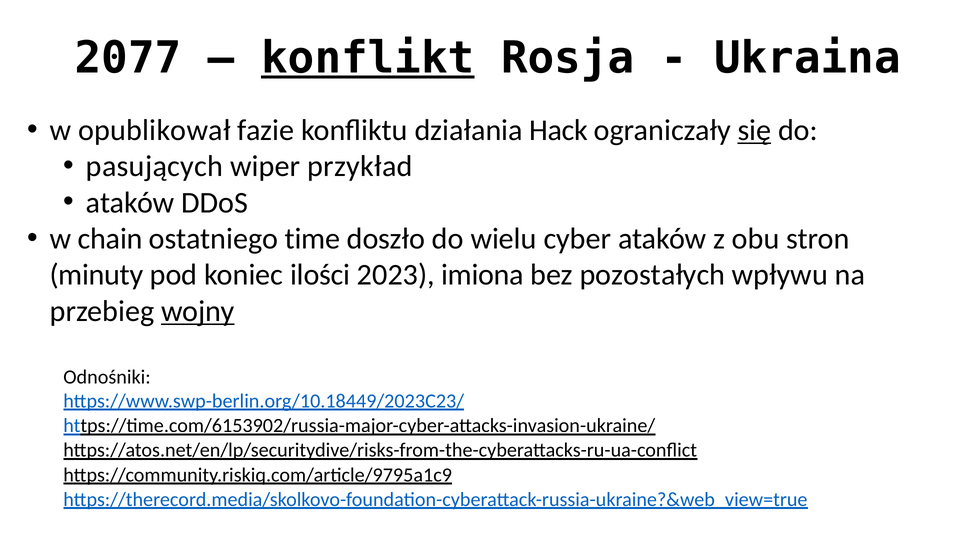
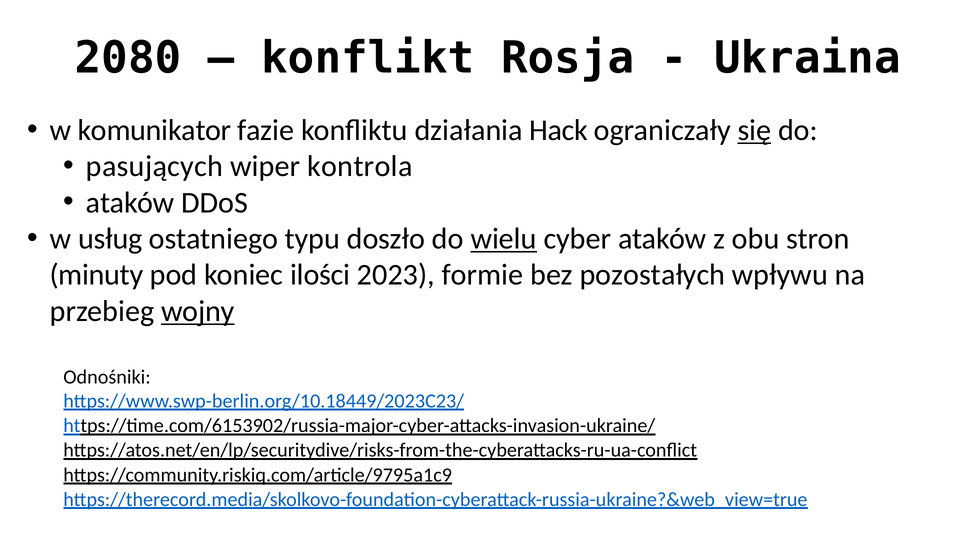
2077: 2077 -> 2080 (128, 58)
konflikt underline: present -> none (368, 58)
opublikował: opublikował -> komunikator (155, 130)
przykład: przykład -> kontrola (360, 167)
chain: chain -> usług (110, 239)
time: time -> typu (312, 239)
wielu underline: none -> present (504, 239)
imiona: imiona -> formie (482, 275)
